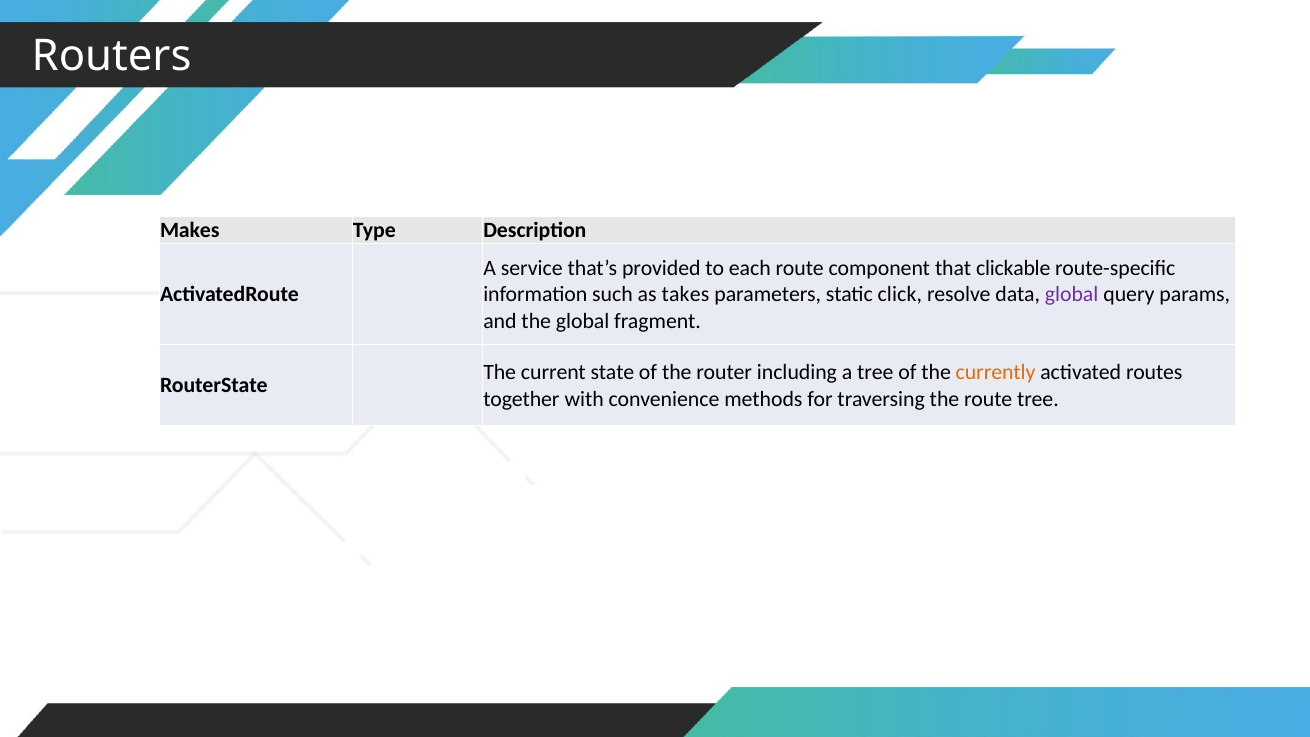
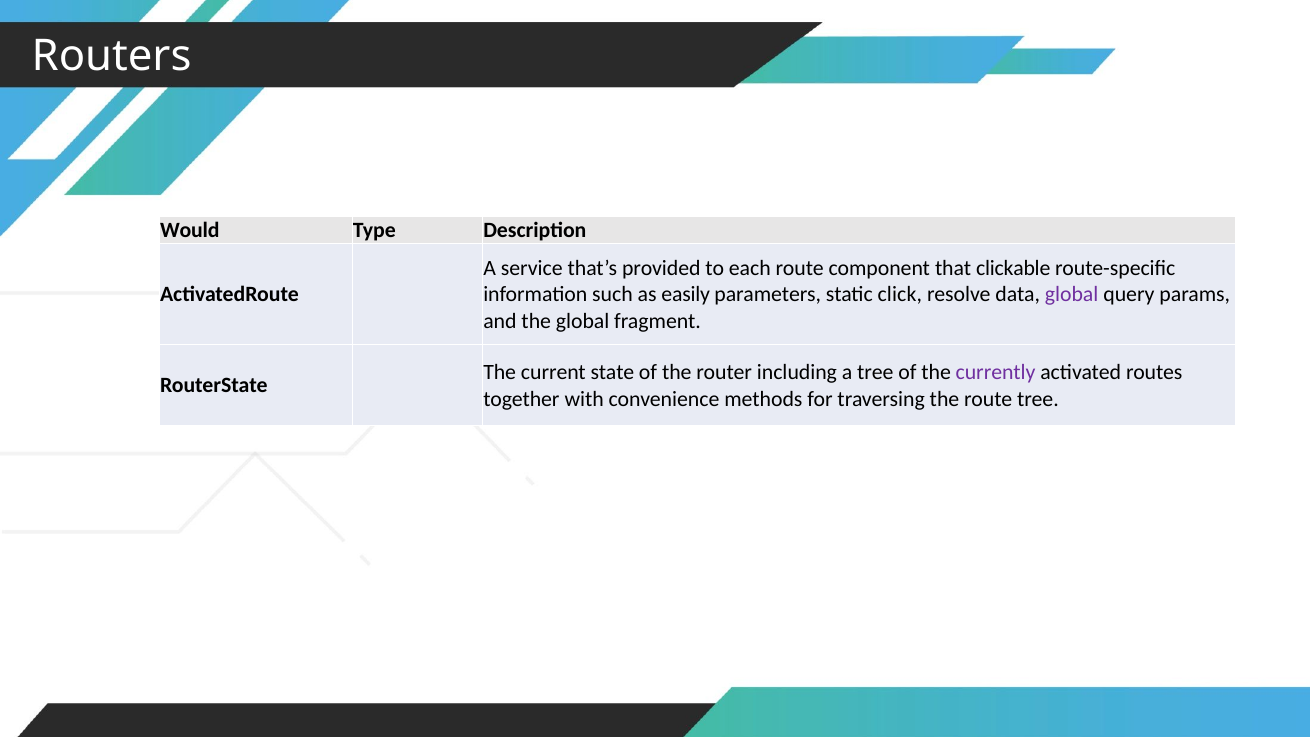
Makes: Makes -> Would (190, 230)
takes: takes -> easily (686, 294)
currently colour: orange -> purple (996, 372)
